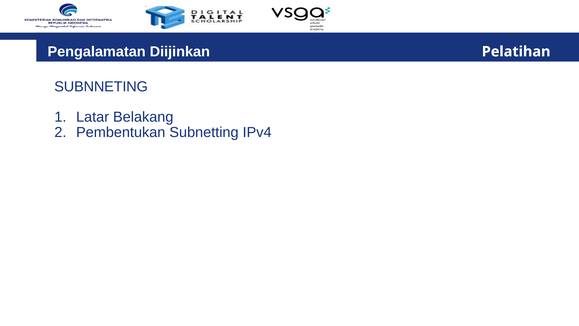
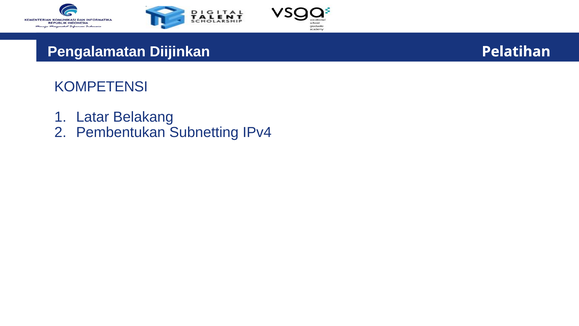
SUBNNETING: SUBNNETING -> KOMPETENSI (101, 87)
